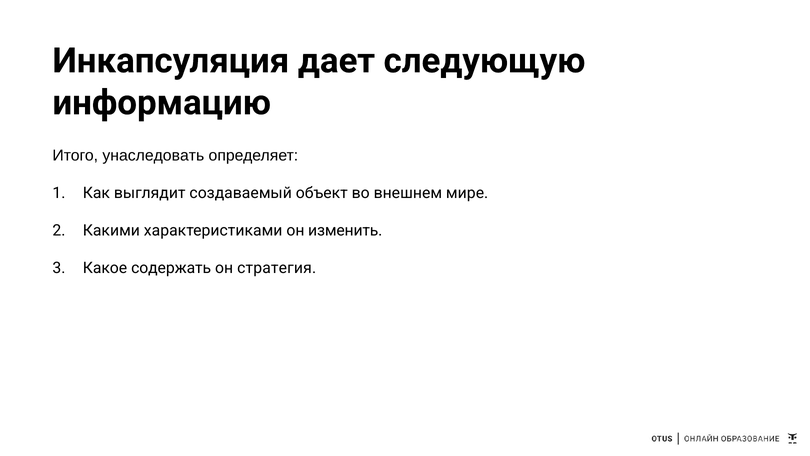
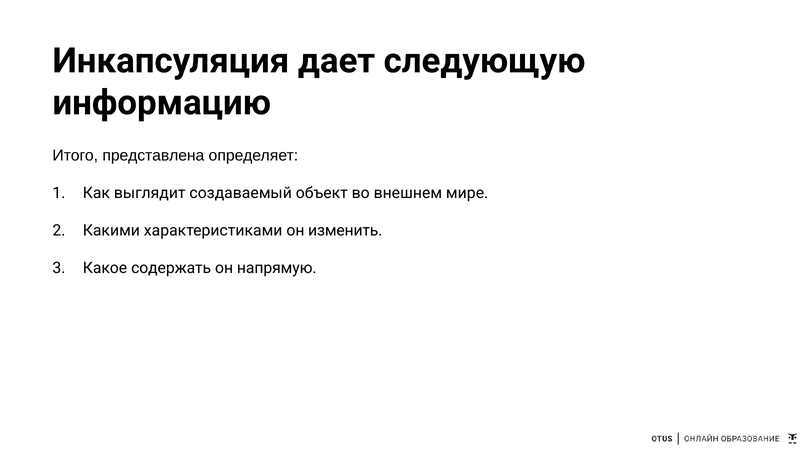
унаследовать: унаследовать -> представлена (153, 155)
стратегия: стратегия -> напрямую (277, 268)
